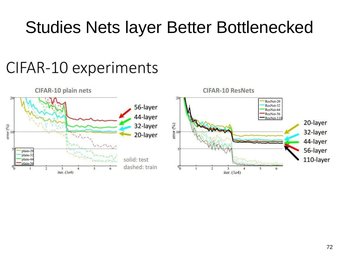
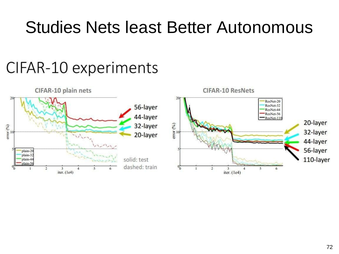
layer: layer -> least (143, 27)
Bottlenecked: Bottlenecked -> Autonomous (265, 27)
